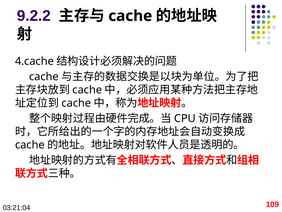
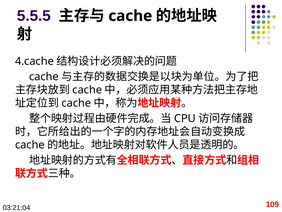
9.2.2: 9.2.2 -> 5.5.5 (34, 16)
